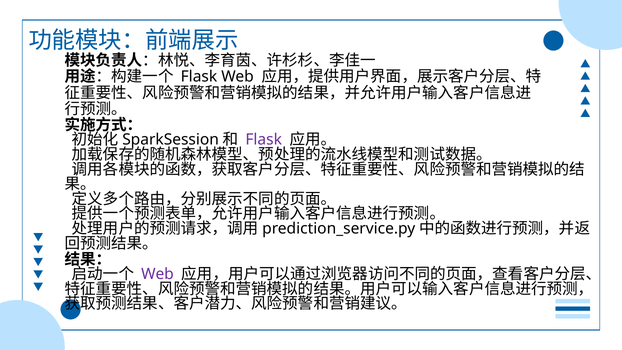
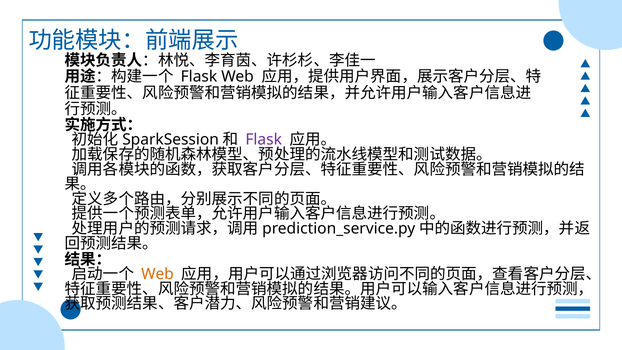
Web colour: purple -> orange (158, 274)
